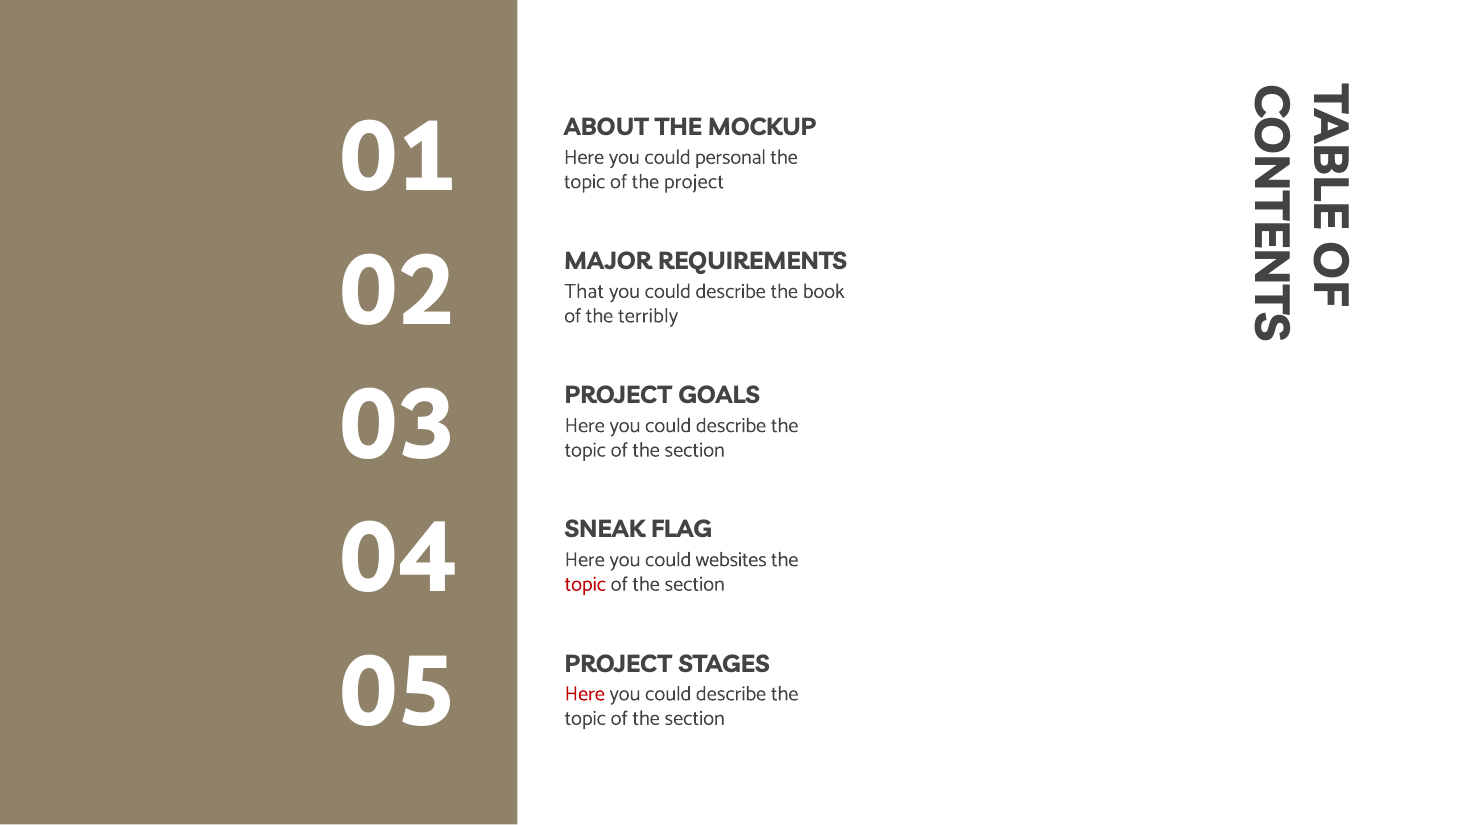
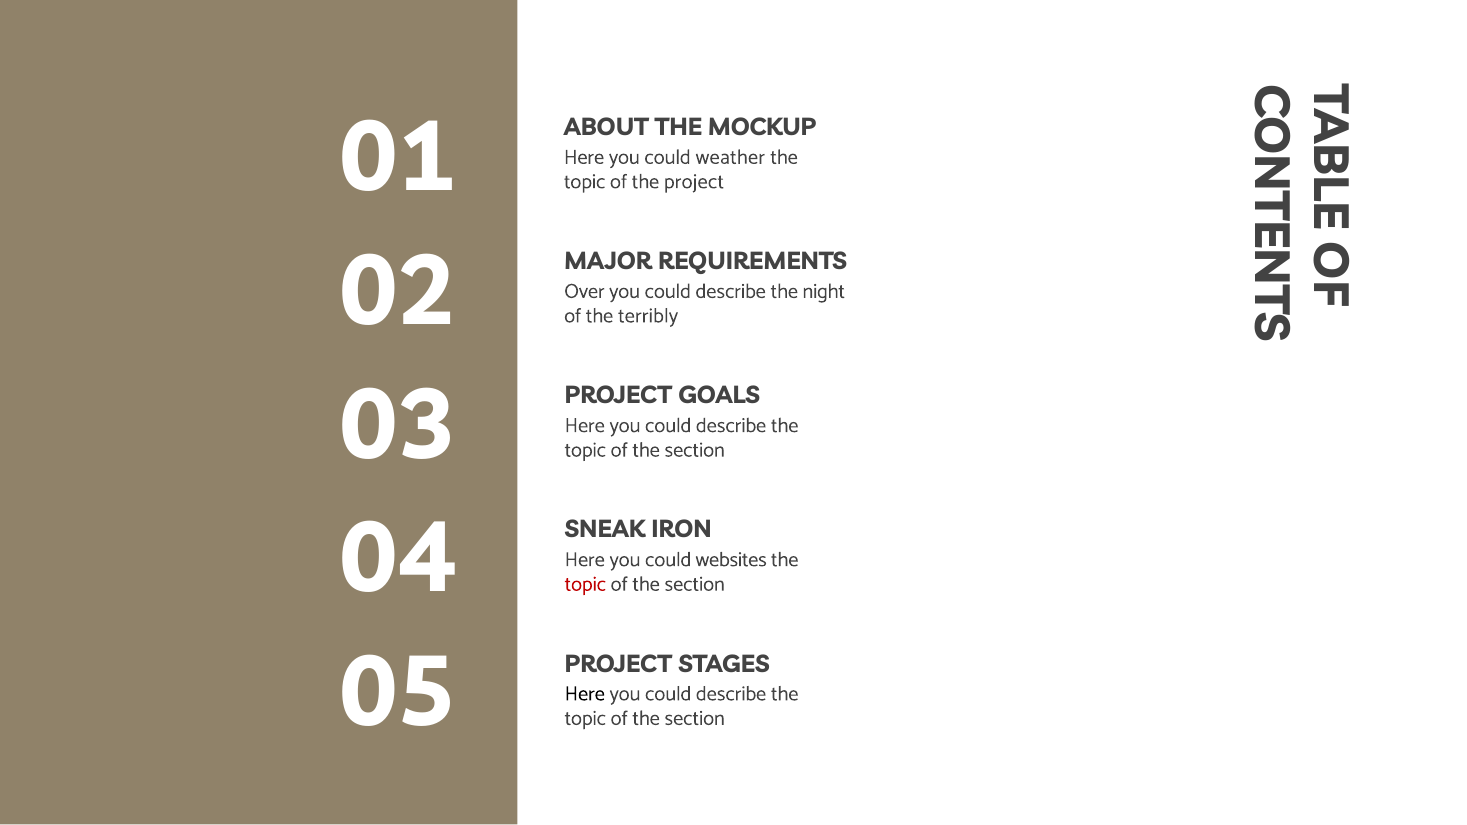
personal: personal -> weather (730, 157)
That: That -> Over (584, 291)
book: book -> night (824, 291)
FLAG: FLAG -> IRON (682, 530)
Here colour: red -> black (585, 694)
